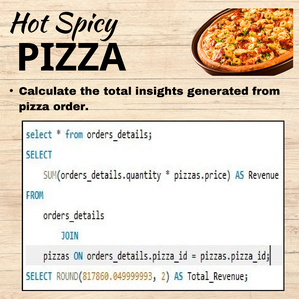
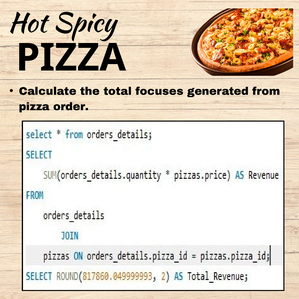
insights: insights -> focuses (159, 91)
